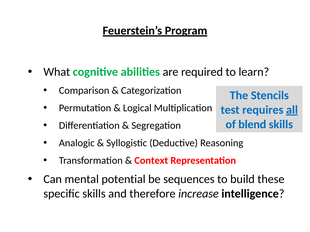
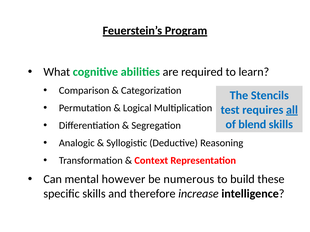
potential: potential -> however (123, 180)
sequences: sequences -> numerous (189, 180)
